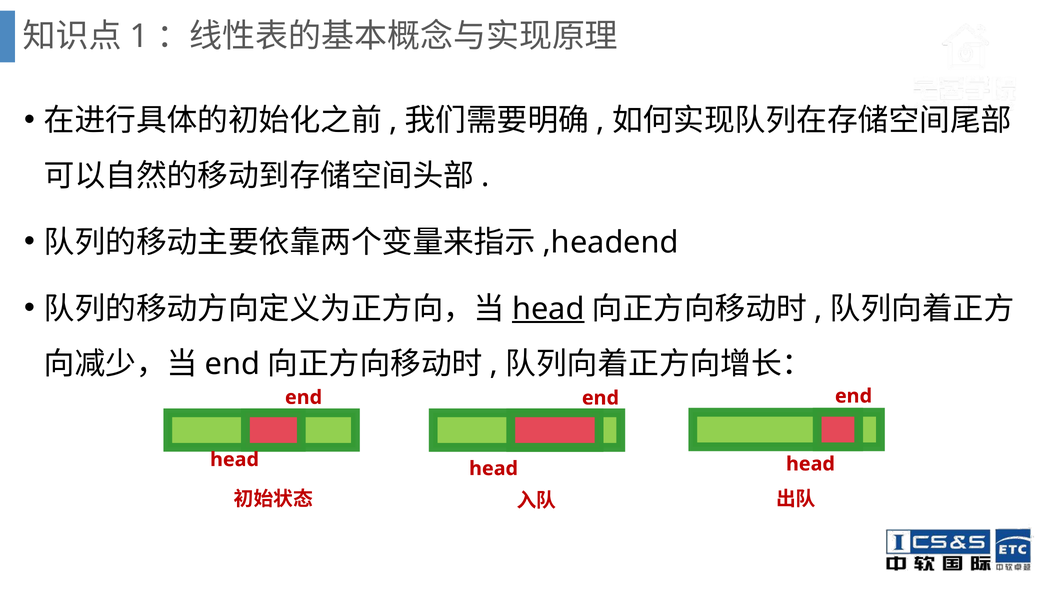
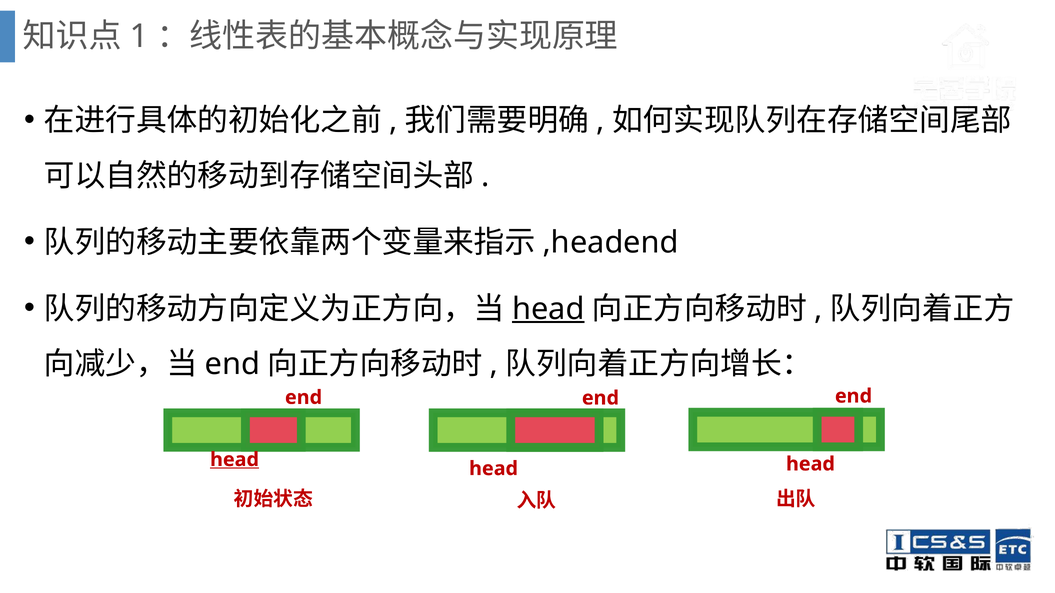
head underline: none -> present (235, 460)
